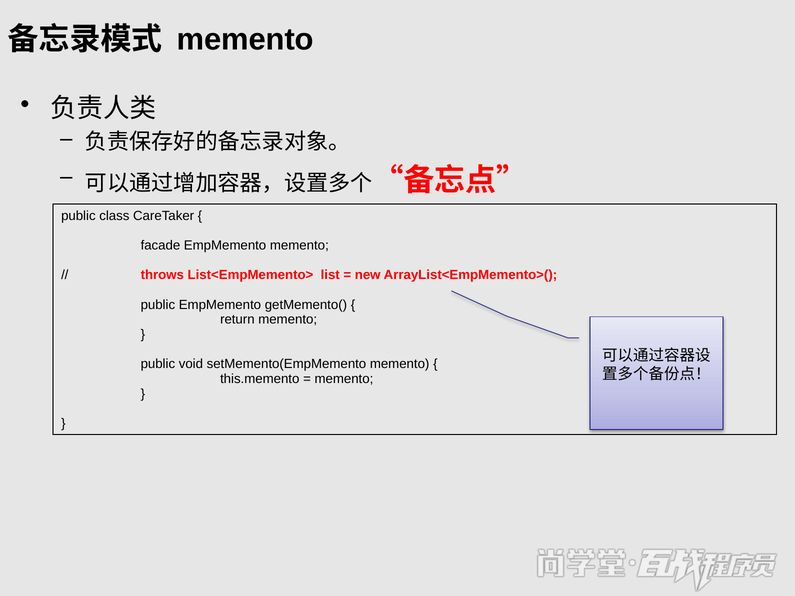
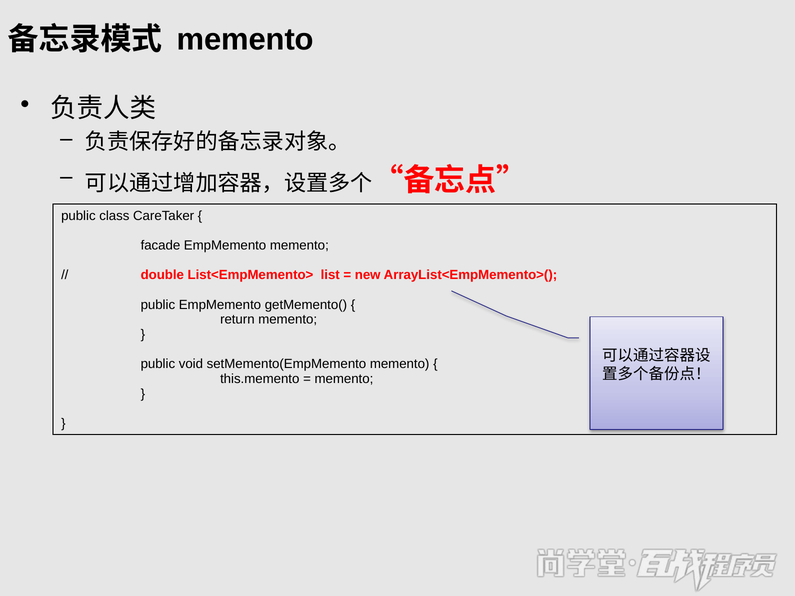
throws: throws -> double (162, 275)
